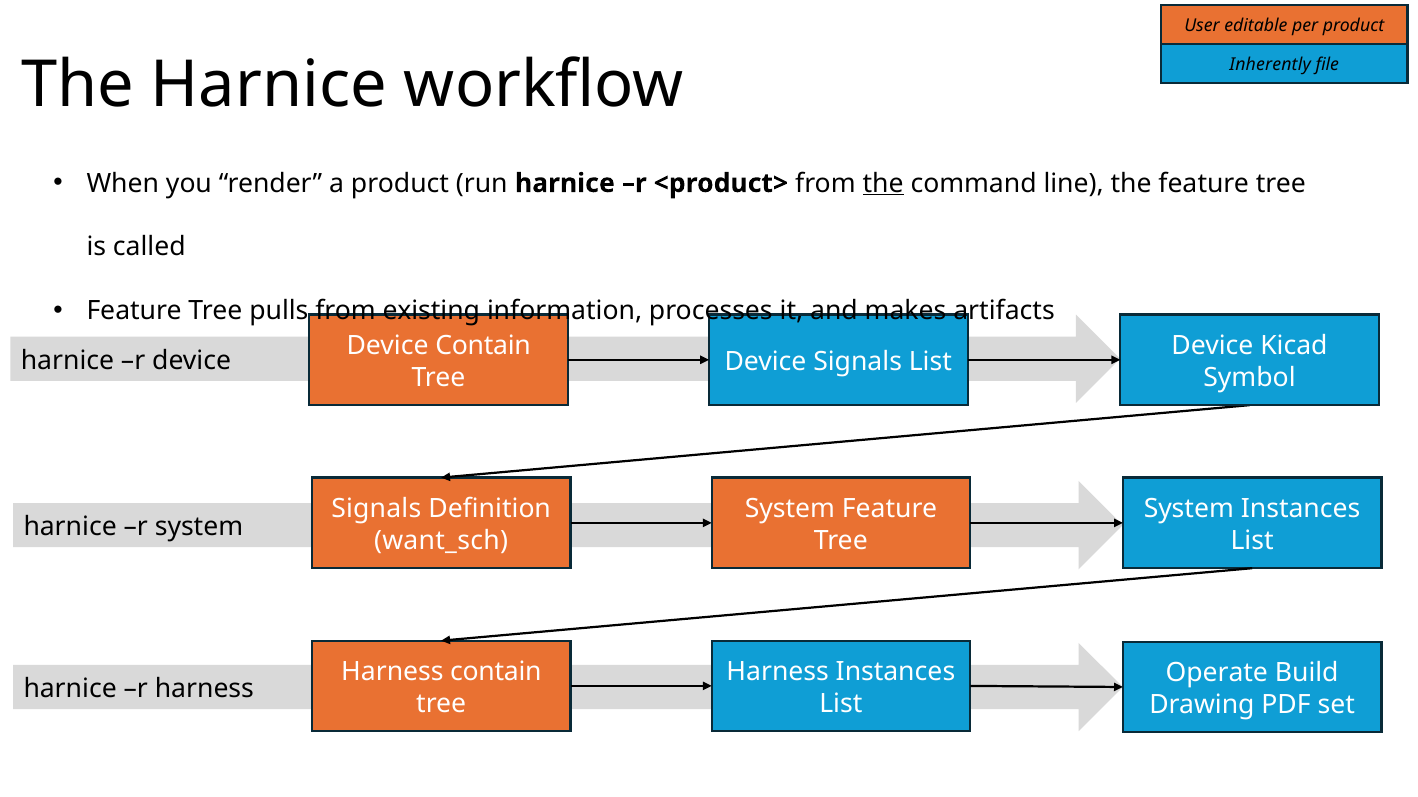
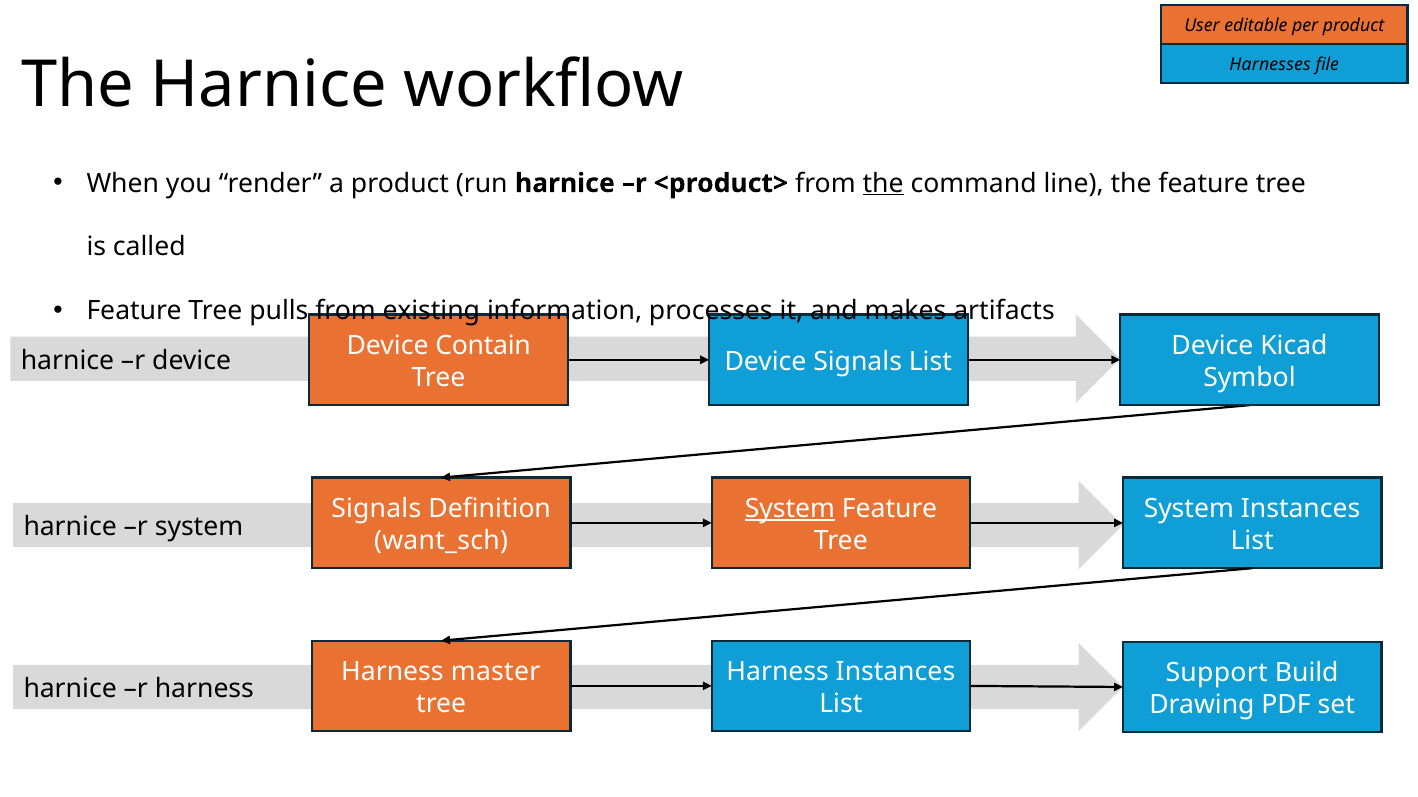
Inherently: Inherently -> Harnesses (1270, 65)
System underline: none -> present (790, 509)
Harness contain: contain -> master (496, 672)
Operate: Operate -> Support (1217, 673)
